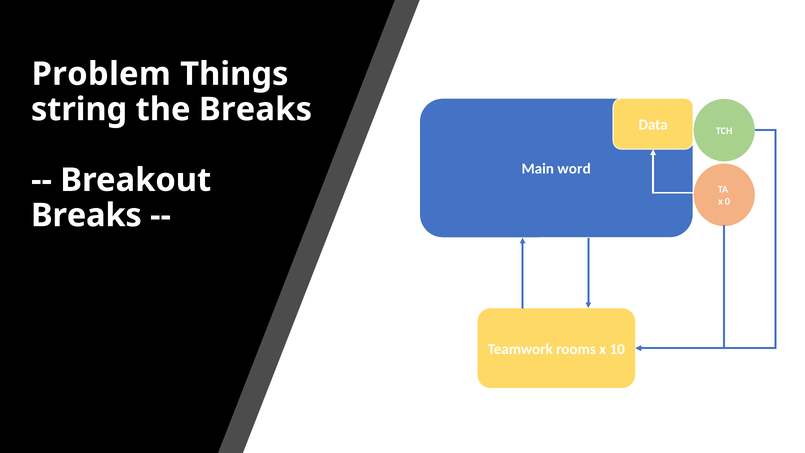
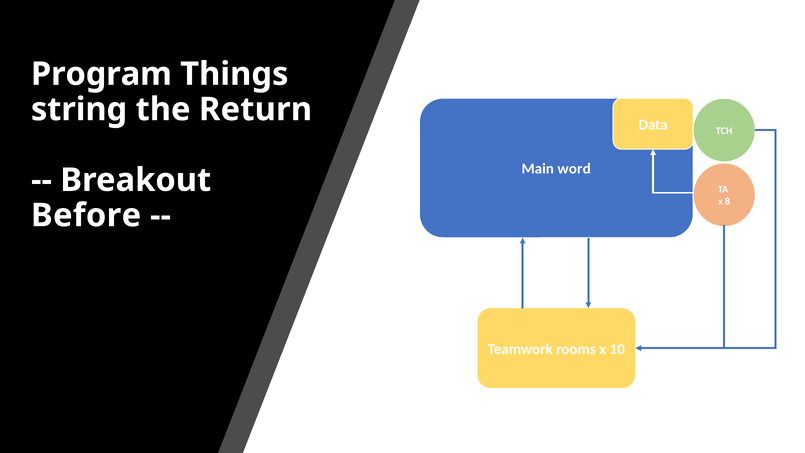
Problem: Problem -> Program (101, 74)
the Breaks: Breaks -> Return (256, 109)
0: 0 -> 8 (728, 201)
Breaks: Breaks -> Before (86, 215)
